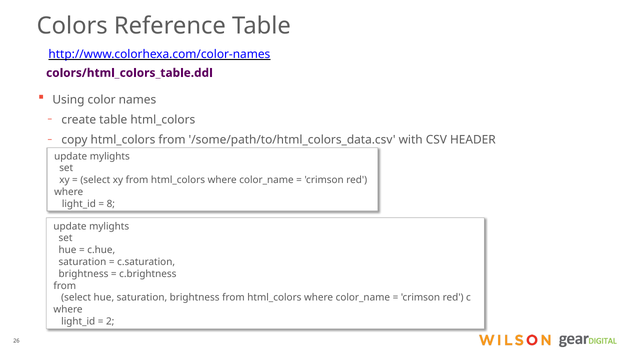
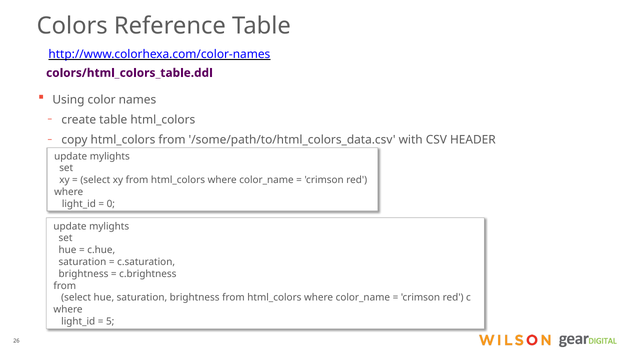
8: 8 -> 0 (111, 204)
2: 2 -> 5 (110, 321)
